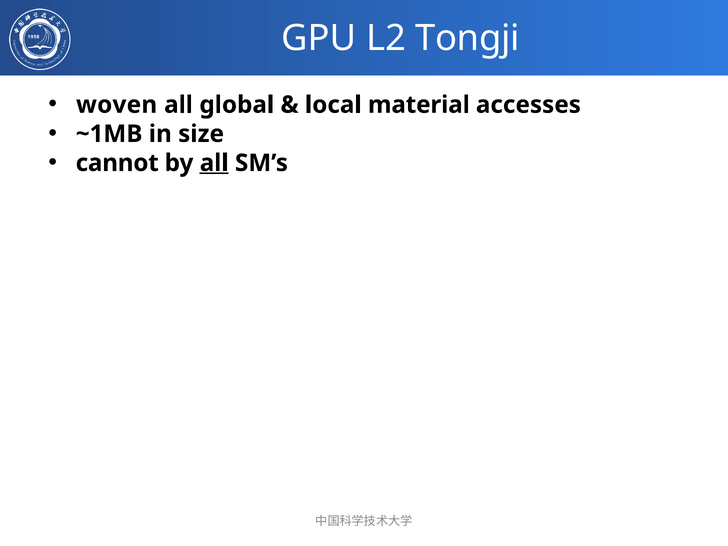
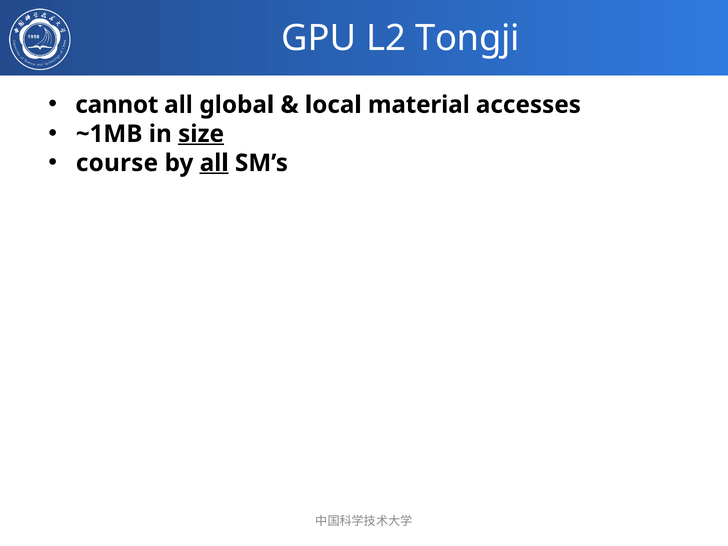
woven: woven -> cannot (117, 105)
size underline: none -> present (201, 134)
cannot: cannot -> course (117, 163)
